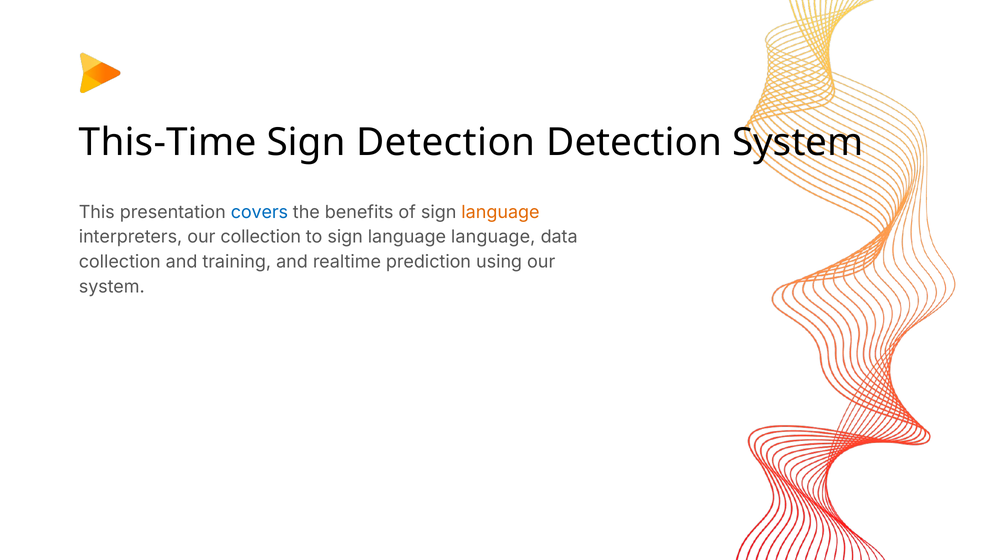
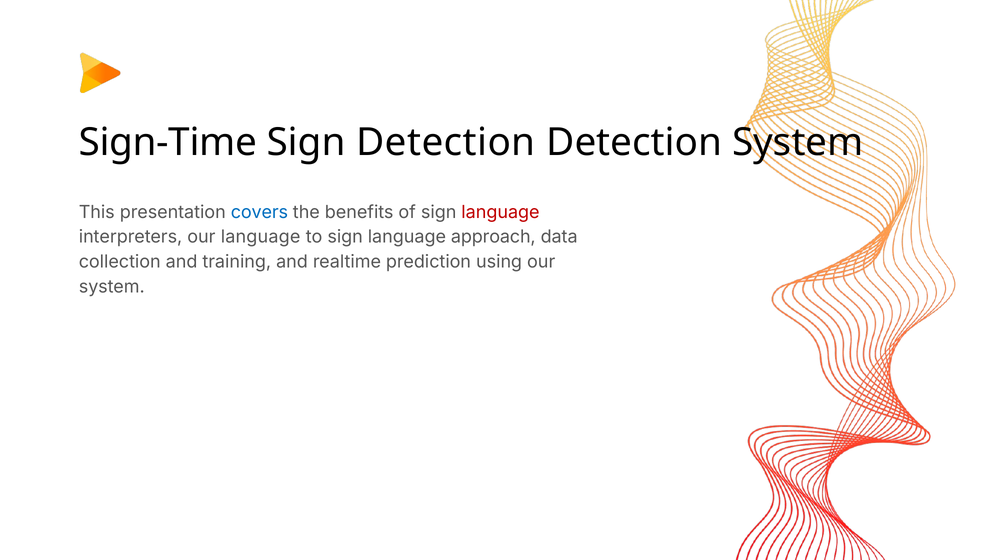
This-Time: This-Time -> Sign-Time (168, 143)
language colour: orange -> red (500, 212)
our collection: collection -> language (261, 237)
language language: language -> approach (493, 237)
